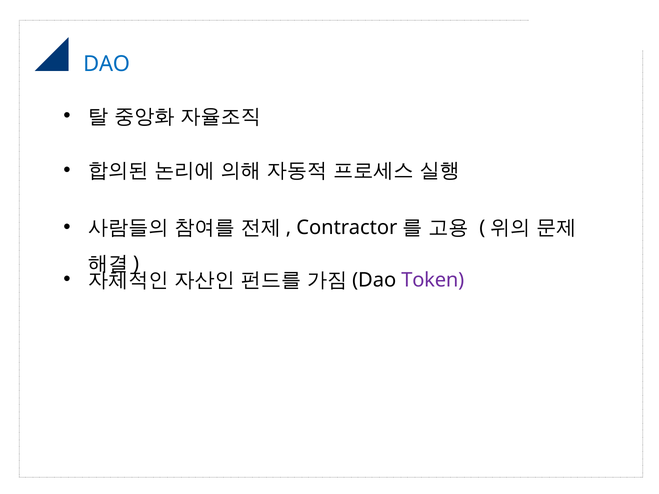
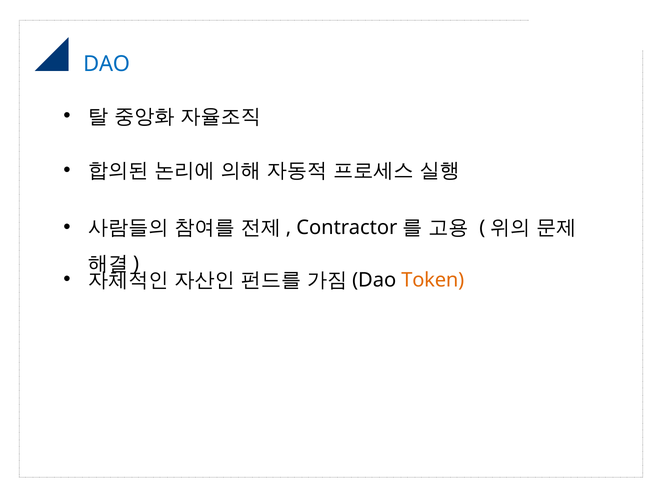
Token colour: purple -> orange (433, 280)
